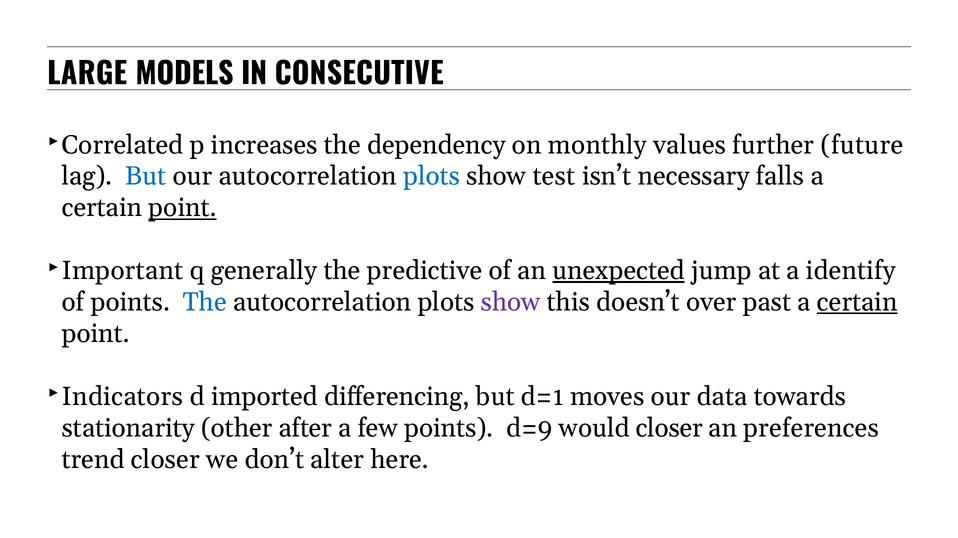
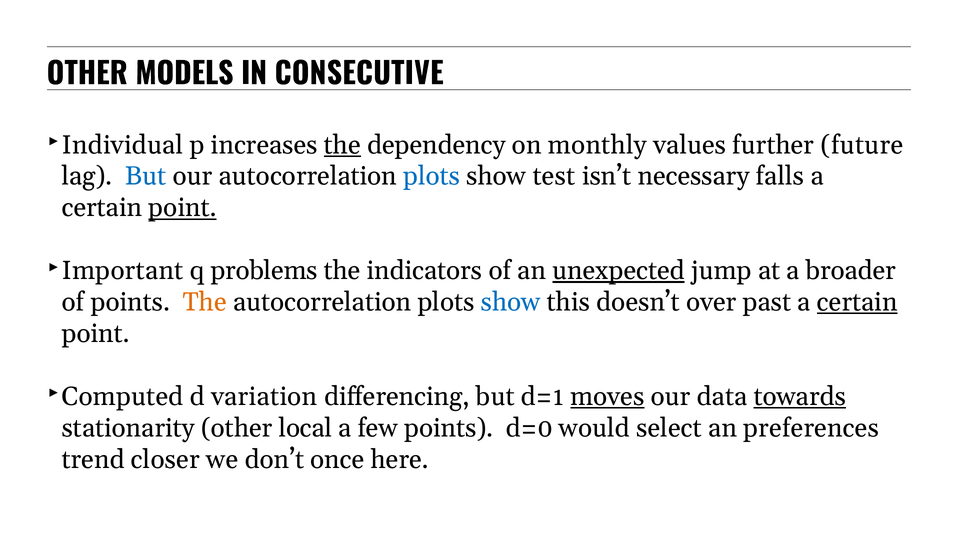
LARGE: LARGE -> OTHER (87, 74)
Correlated: Correlated -> Individual (122, 145)
the underline: none -> present (342, 145)
generally: generally -> problems (264, 271)
predictive: predictive -> indicators (425, 271)
identify: identify -> broader (851, 271)
The colour: blue -> orange (205, 302)
show colour: purple -> blue (511, 302)
Indicators: Indicators -> Computed (123, 396)
imported: imported -> variation (264, 396)
moves underline: none -> present (607, 396)
towards underline: none -> present (800, 396)
after: after -> local (305, 428)
d=9: d=9 -> d=0 (529, 428)
would closer: closer -> select (669, 428)
alter: alter -> once (337, 459)
